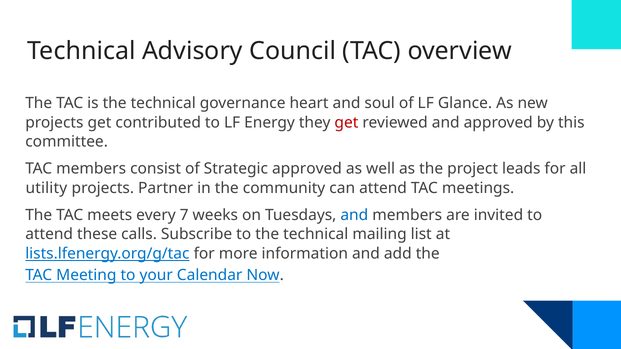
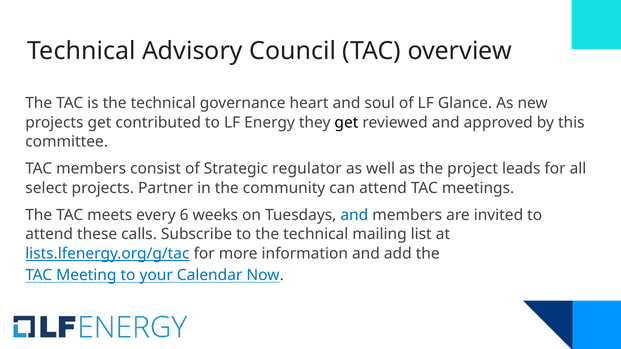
get colour: red -> black (346, 123)
Strategic approved: approved -> regulator (307, 169)
utility: utility -> select (46, 188)
7: 7 -> 6 (184, 215)
